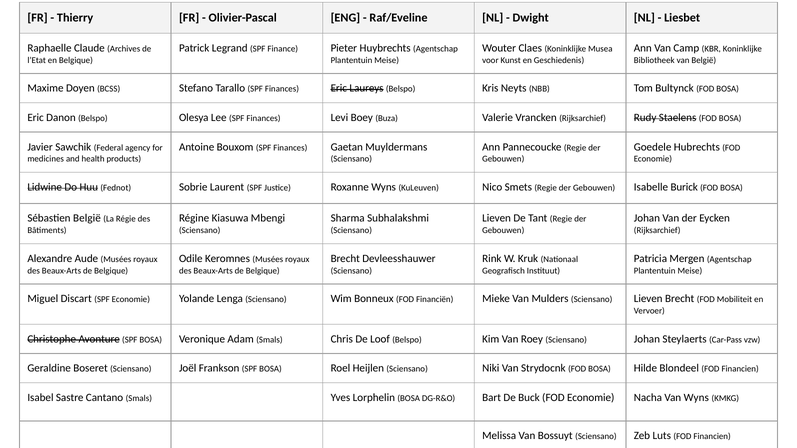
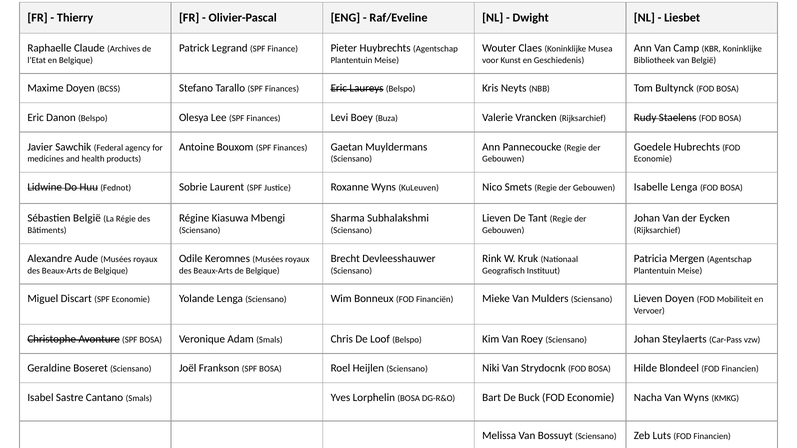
Isabelle Burick: Burick -> Lenga (684, 187)
Lieven Brecht: Brecht -> Doyen (680, 299)
